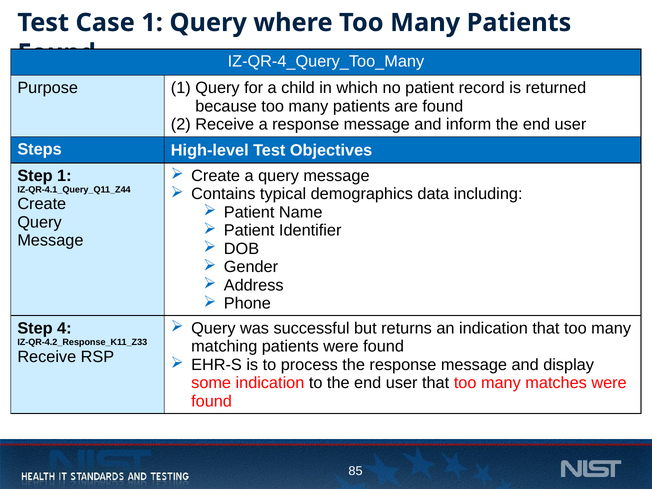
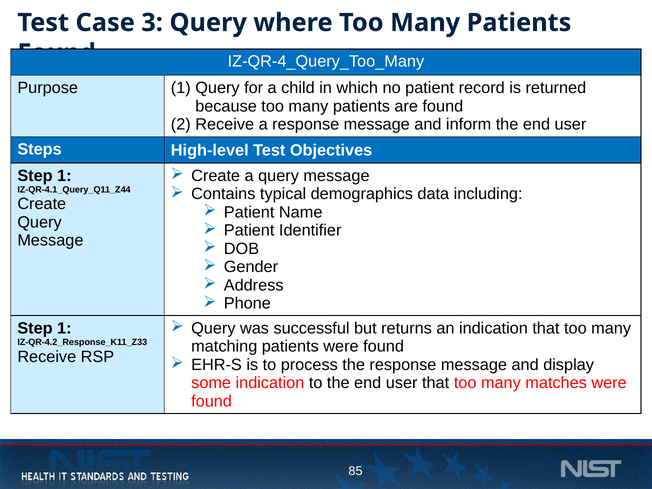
Case 1: 1 -> 3 (152, 23)
4: 4 -> 1 (64, 328)
